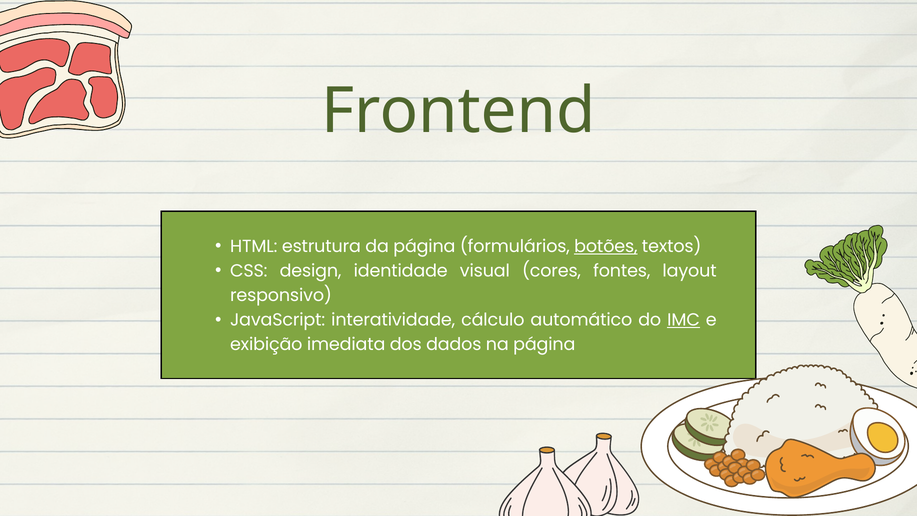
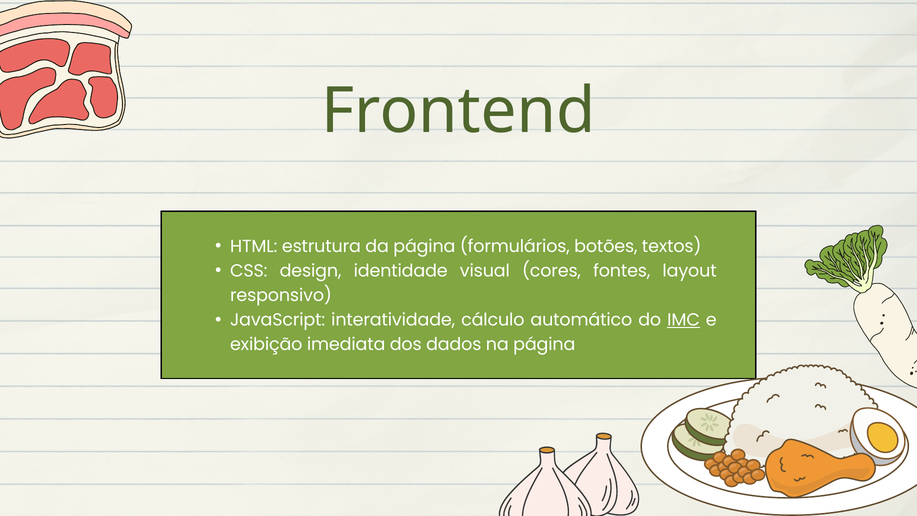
botões underline: present -> none (606, 247)
